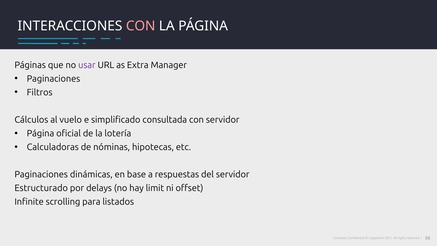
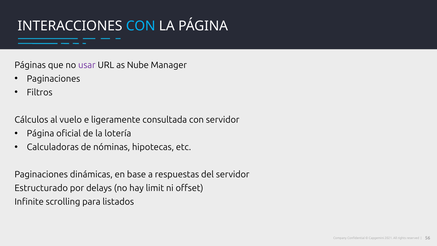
CON colour: pink -> light blue (141, 26)
Extra: Extra -> Nube (138, 65)
simplificado: simplificado -> ligeramente (116, 120)
